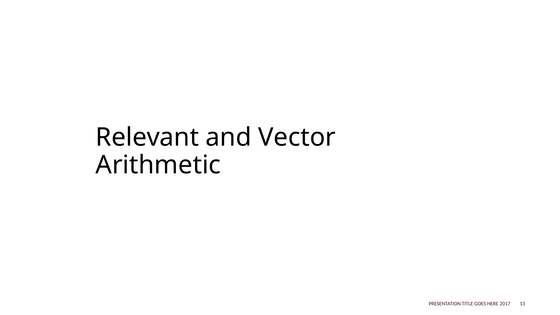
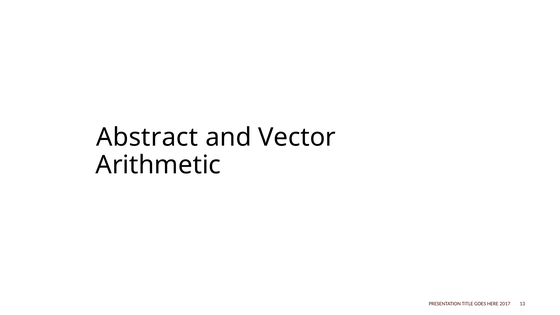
Relevant: Relevant -> Abstract (147, 137)
